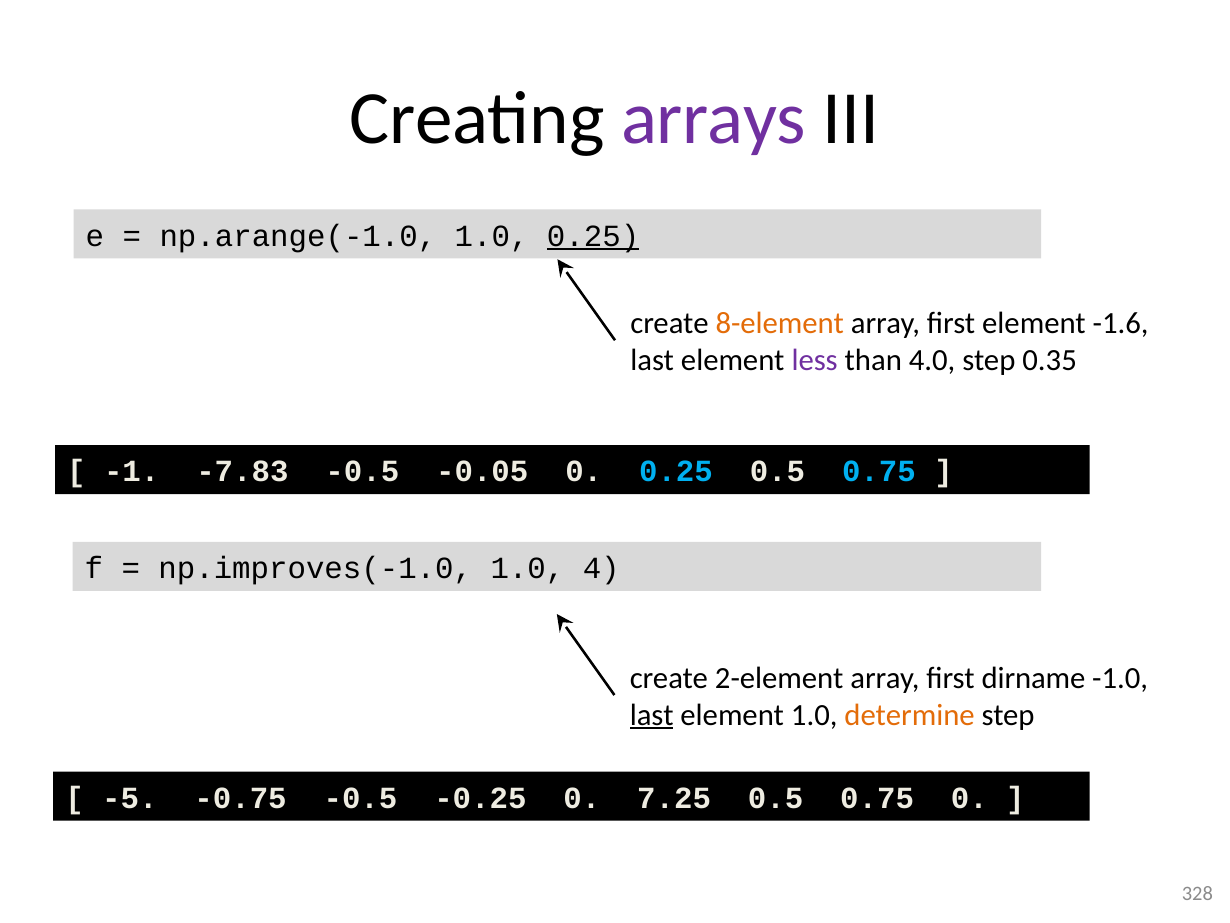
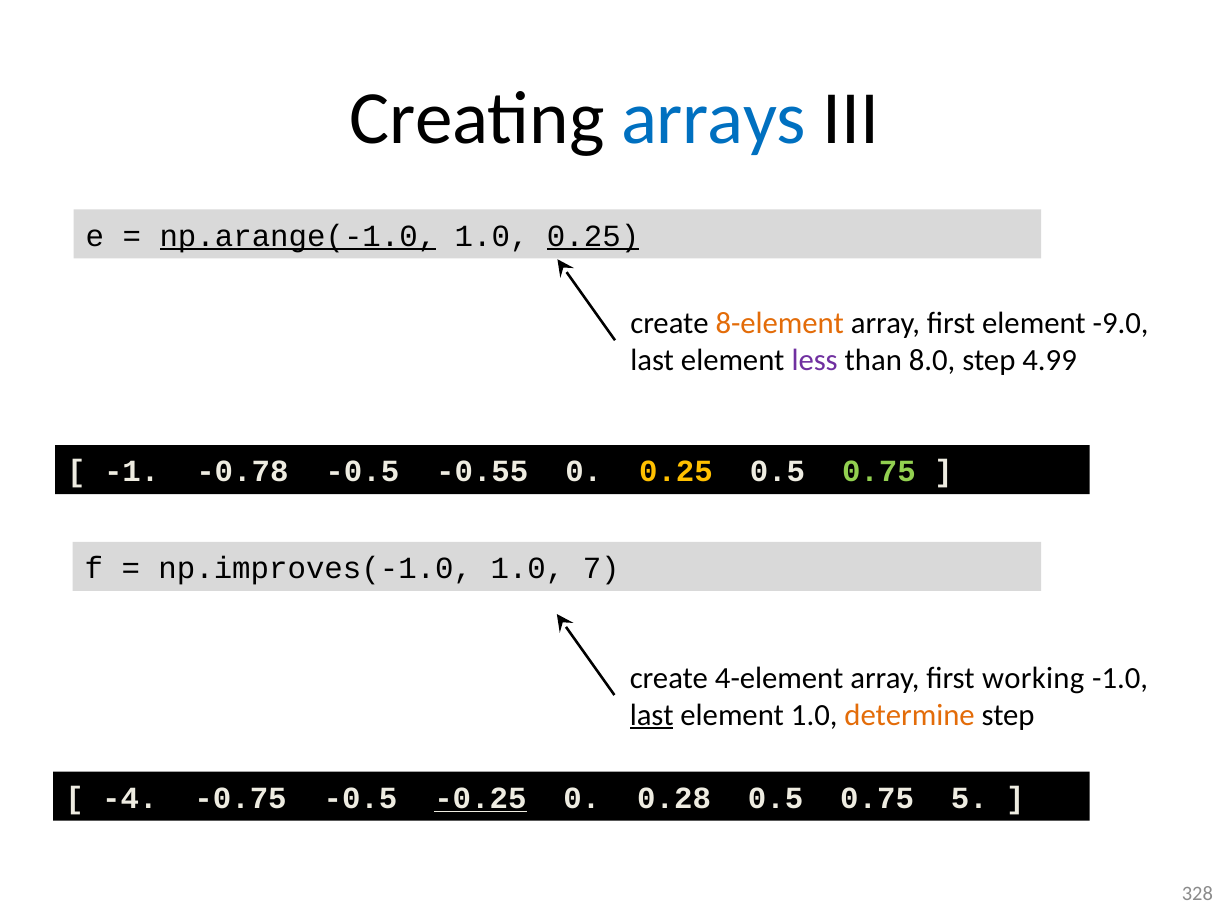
arrays colour: purple -> blue (714, 119)
np.arange(-1.0 underline: none -> present (298, 236)
-1.6: -1.6 -> -9.0 (1121, 323)
4.0: 4.0 -> 8.0 (932, 360)
0.35: 0.35 -> 4.99 (1050, 360)
-7.83: -7.83 -> -0.78 (242, 471)
-0.05: -0.05 -> -0.55 (482, 471)
0.25 colour: light blue -> yellow (676, 471)
0.75 colour: light blue -> light green (879, 471)
4: 4 -> 7 (601, 568)
2-element: 2-element -> 4-element (779, 678)
dirname: dirname -> working (1033, 678)
-5: -5 -> -4 (130, 798)
-0.25 underline: none -> present (480, 798)
7.25: 7.25 -> 0.28 (674, 798)
0.75 0: 0 -> 5 (969, 798)
